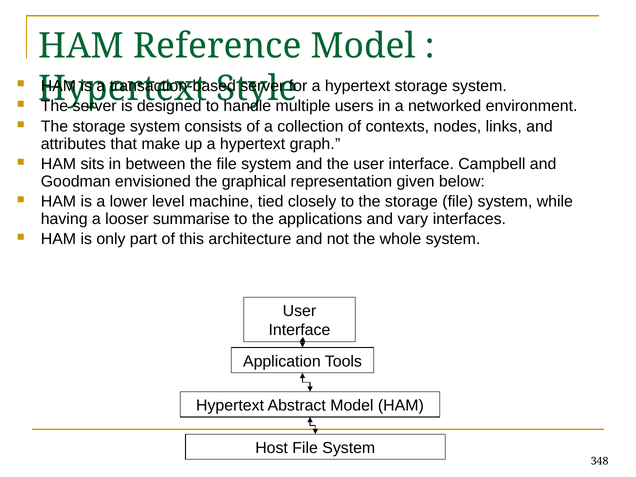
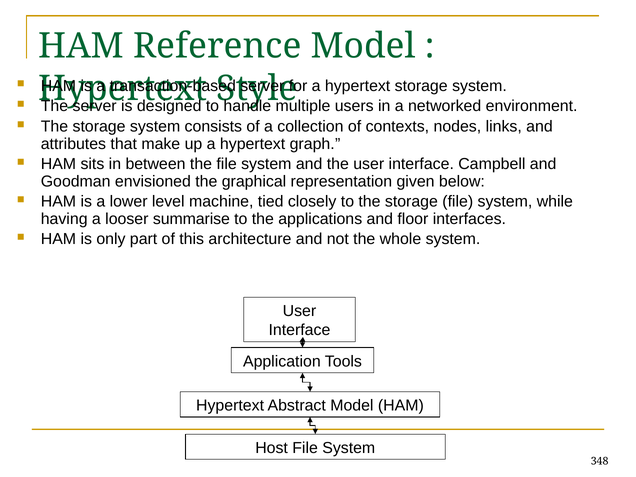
vary: vary -> floor (413, 219)
